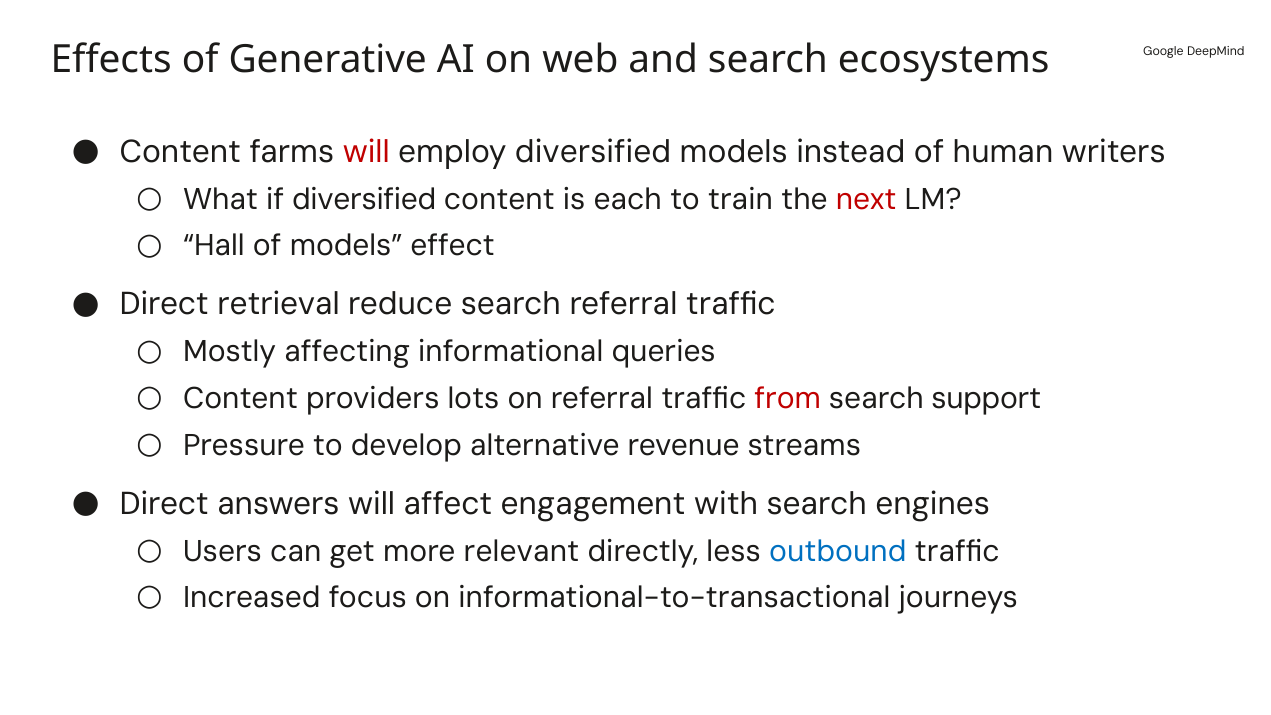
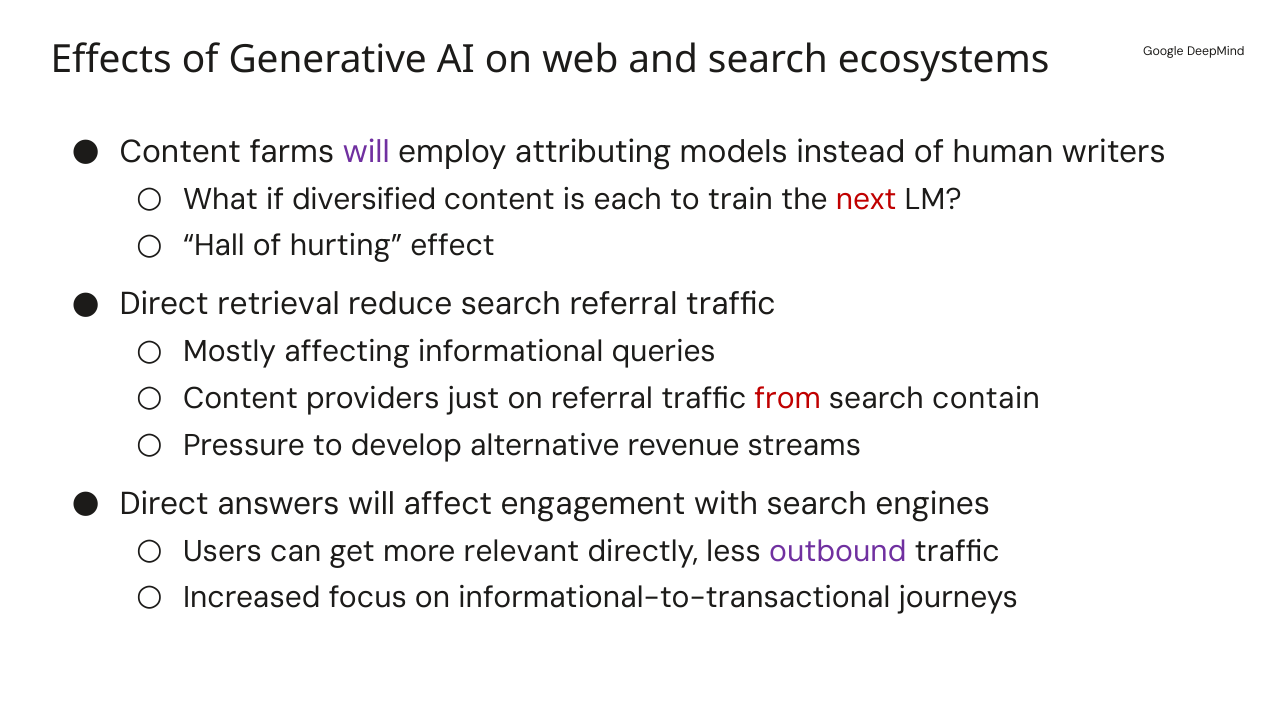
will colour: red -> purple (366, 152)
employ diversified: diversified -> attributing (593, 152)
of models: models -> hurting (346, 246)
lots: lots -> just (473, 399)
support: support -> contain (986, 399)
outbound colour: blue -> purple (838, 551)
